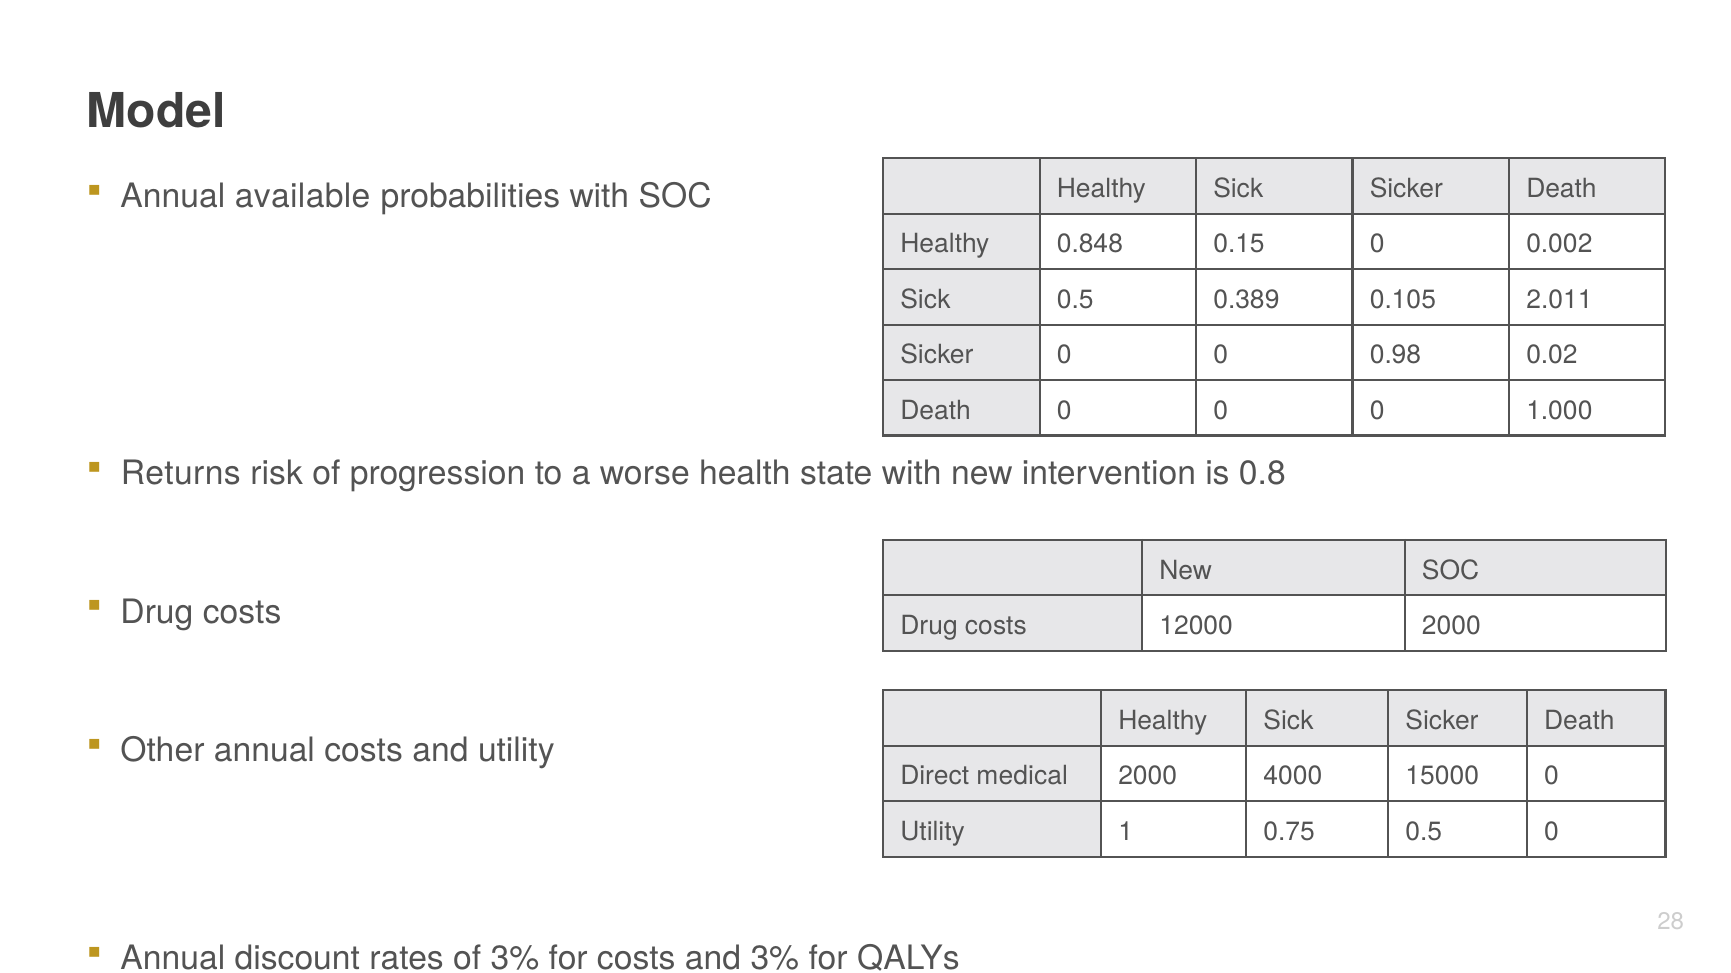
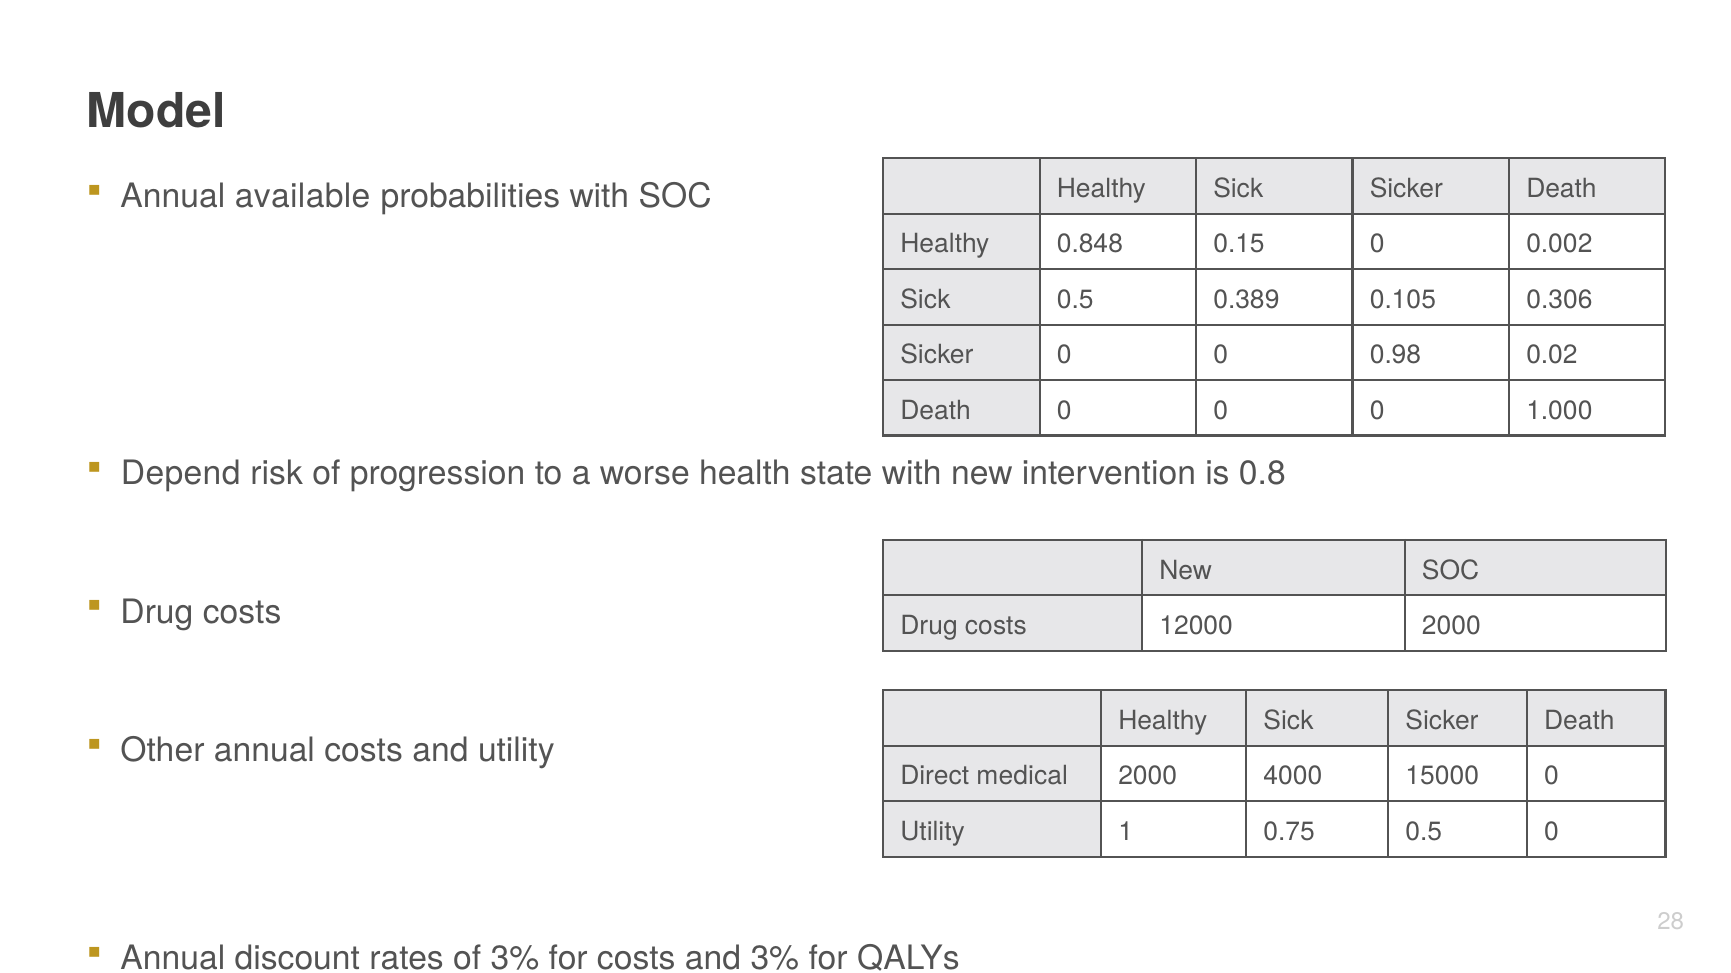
2.011: 2.011 -> 0.306 (1559, 300)
Returns: Returns -> Depend (181, 474)
